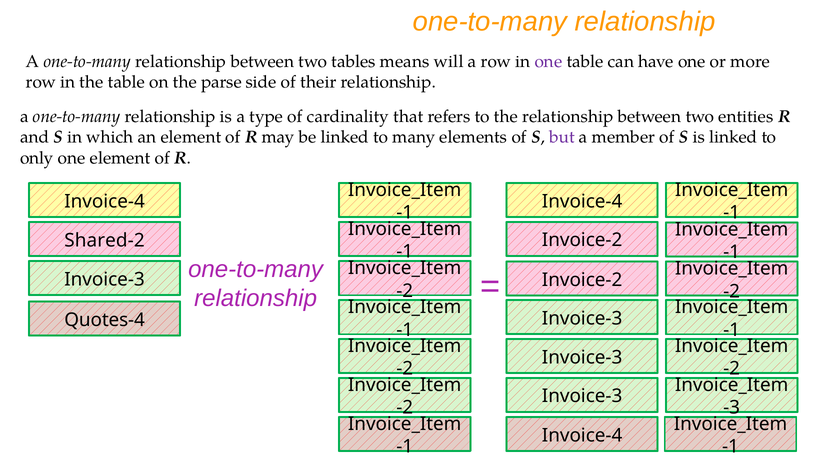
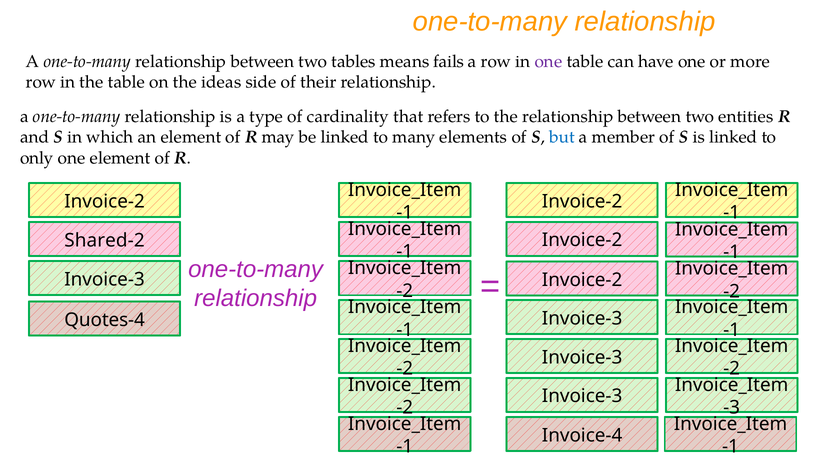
will: will -> fails (449, 61)
parse: parse -> ideas (221, 82)
but colour: purple -> blue (562, 137)
Invoice-4: Invoice-4 -> Invoice-2 (105, 201)
Invoice-4: Invoice-4 -> Invoice-2 (582, 201)
